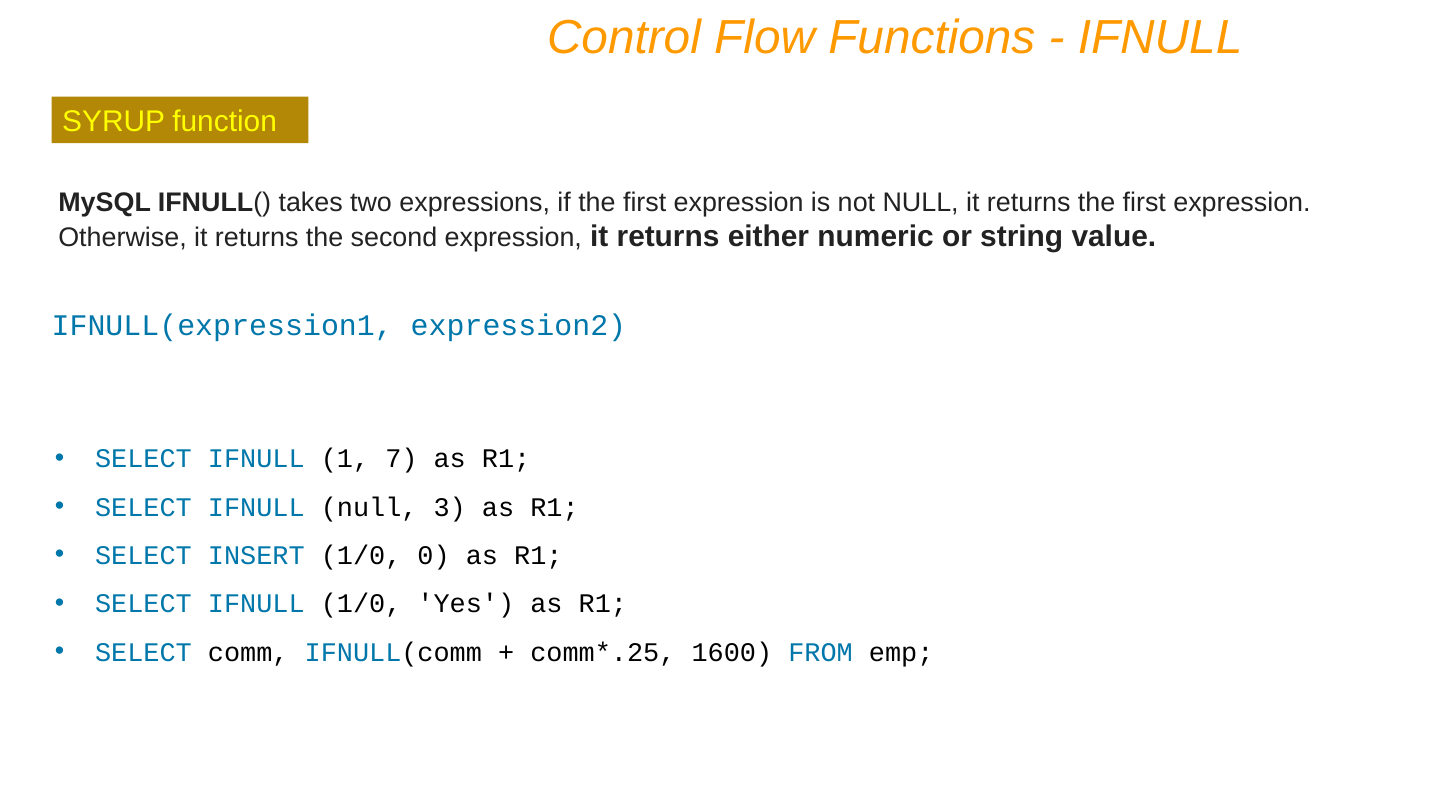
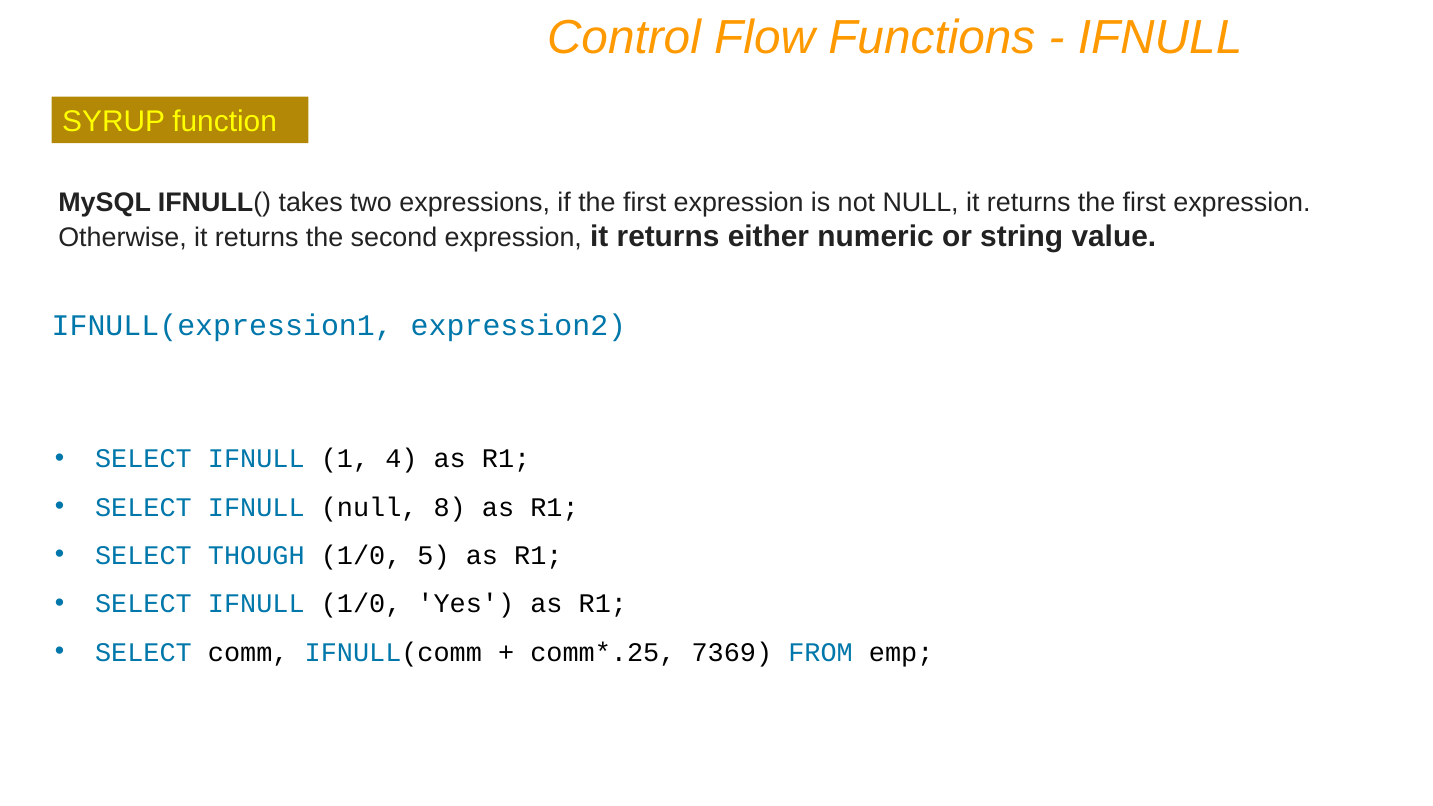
7: 7 -> 4 (401, 459)
3: 3 -> 8 (450, 507)
INSERT: INSERT -> THOUGH (256, 556)
0: 0 -> 5 (434, 556)
1600: 1600 -> 7369 (732, 652)
